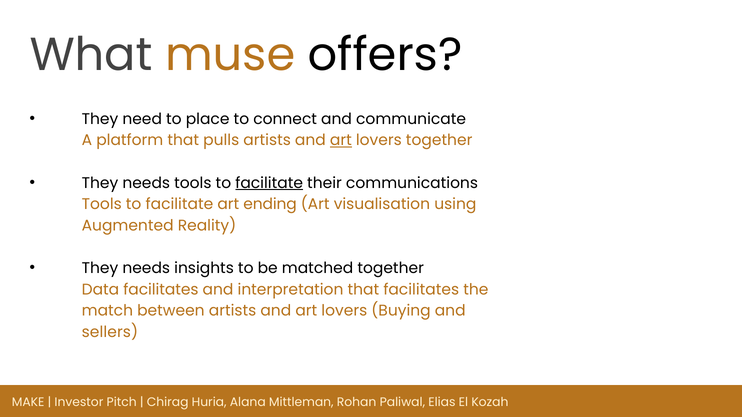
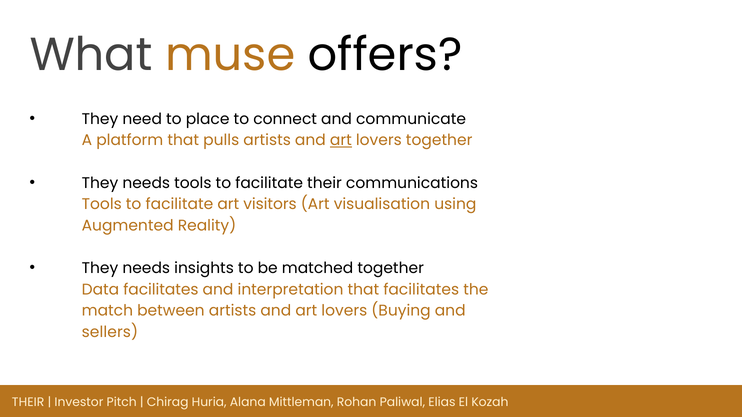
facilitate underline: present -> none (269, 183)
ending: ending -> visitors (270, 204)
MAKE: MAKE -> THEIR (28, 403)
